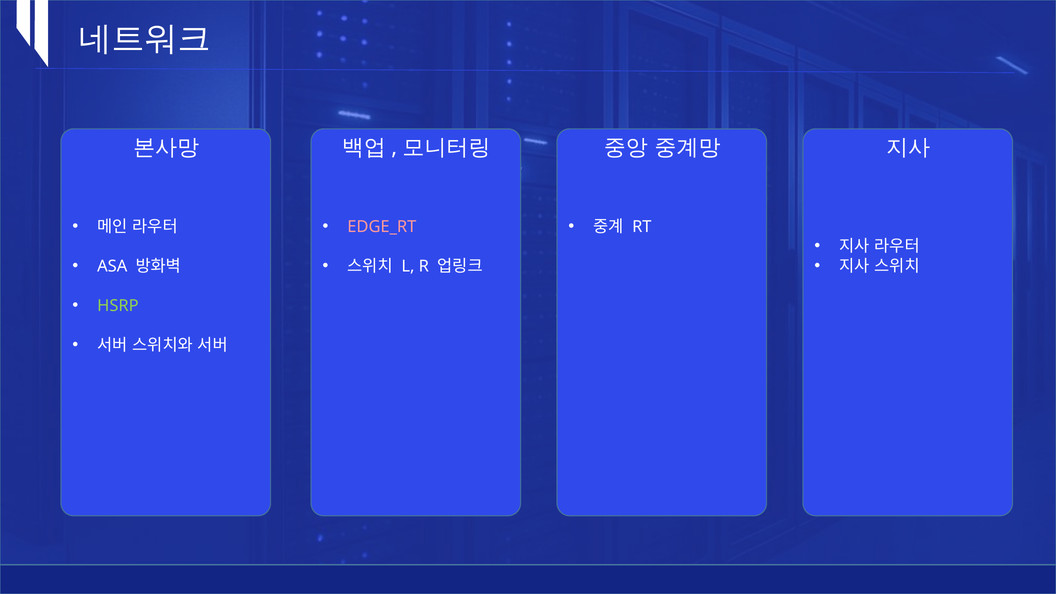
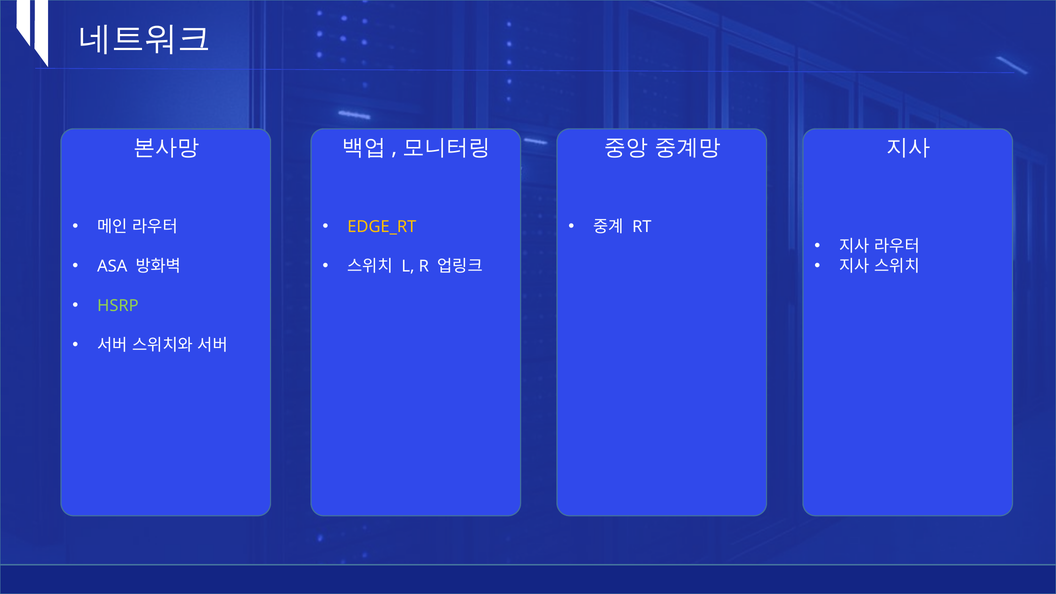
EDGE_RT colour: pink -> yellow (382, 227)
